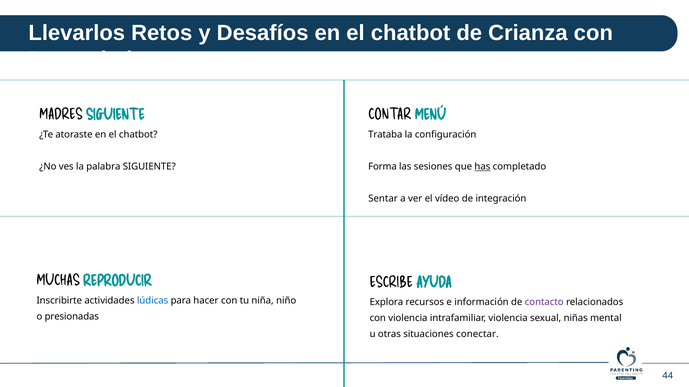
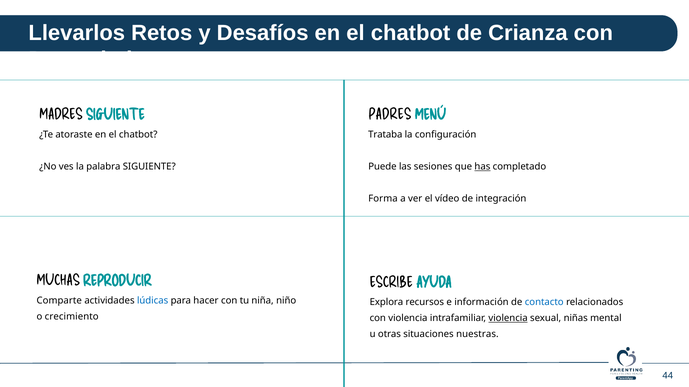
CONTAR: CONTAR -> PADRES (390, 115)
Forma: Forma -> Puede (382, 167)
Sentar: Sentar -> Forma (383, 199)
Inscribirte: Inscribirte -> Comparte (59, 301)
contacto colour: purple -> blue (544, 302)
presionadas: presionadas -> crecimiento (72, 317)
violencia underline: none -> present (508, 319)
conectar: conectar -> nuestras (477, 335)
